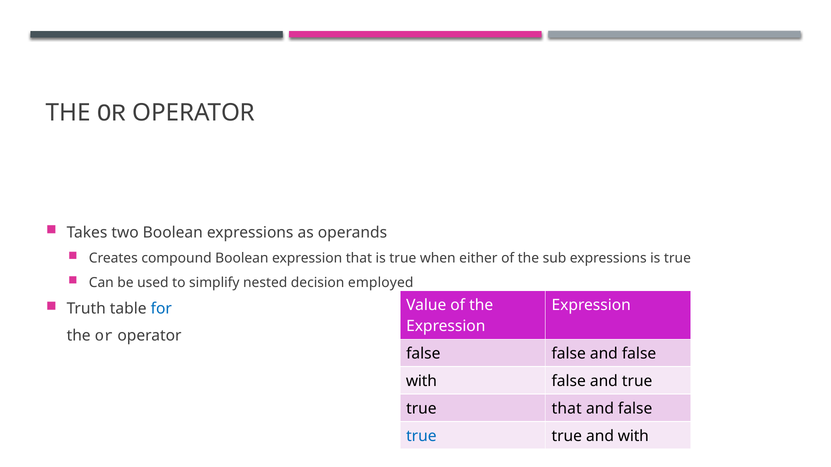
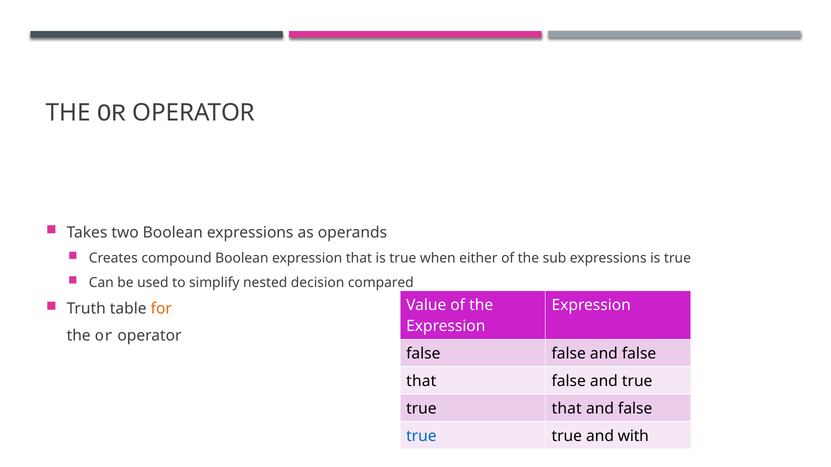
employed: employed -> compared (381, 283)
for colour: blue -> orange (161, 309)
with: with -> that (421, 382)
